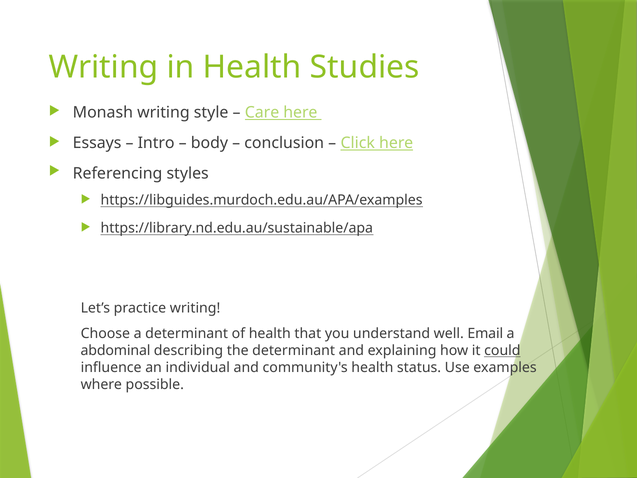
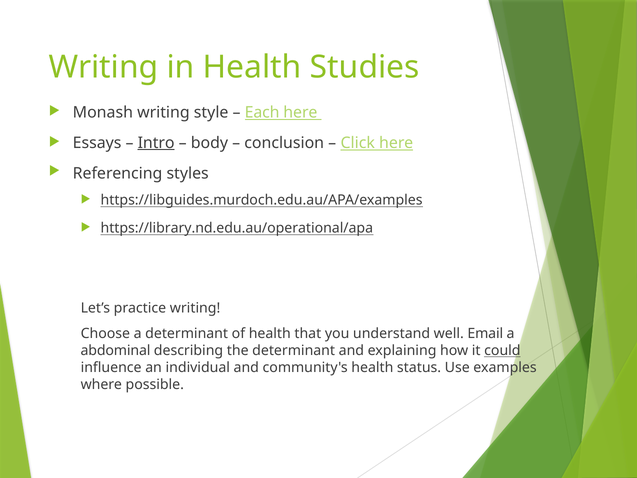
Care: Care -> Each (262, 112)
Intro underline: none -> present (156, 143)
https://library.nd.edu.au/sustainable/apa: https://library.nd.edu.au/sustainable/apa -> https://library.nd.edu.au/operational/apa (237, 228)
